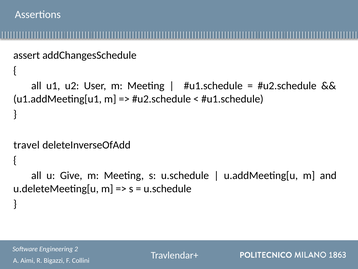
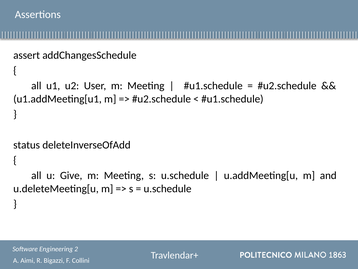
travel: travel -> status (27, 145)
